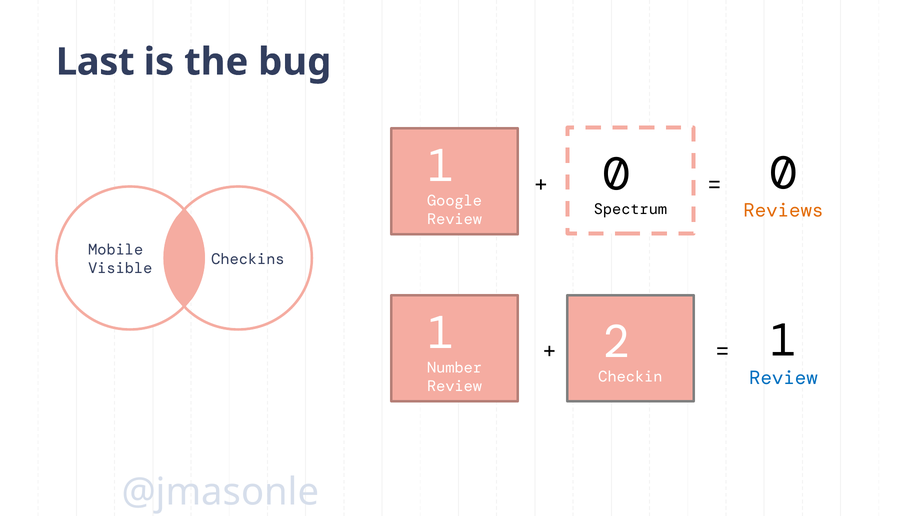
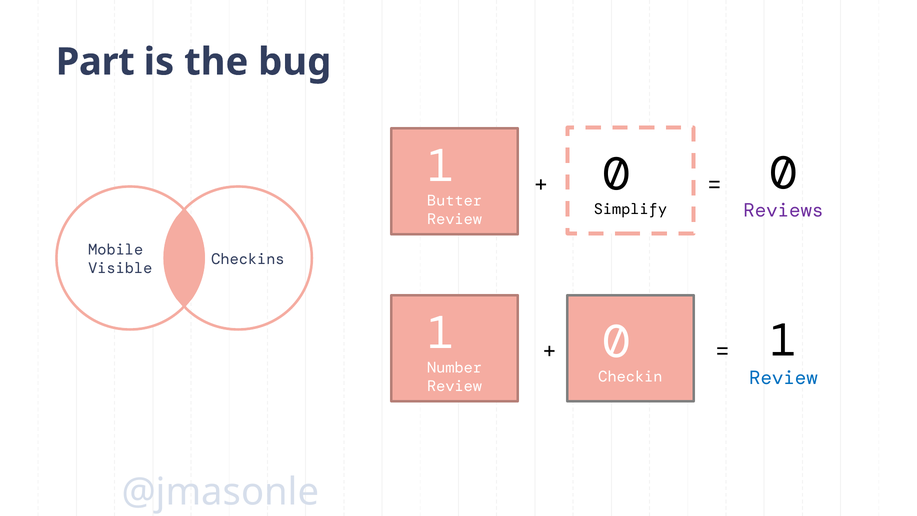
Last: Last -> Part (95, 62)
Google: Google -> Butter (455, 201)
Spectrum: Spectrum -> Simplify (630, 209)
Reviews colour: orange -> purple (783, 210)
2: 2 -> 0 (617, 342)
